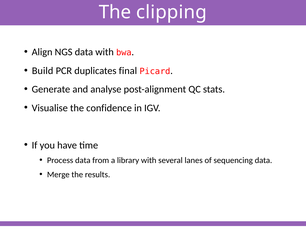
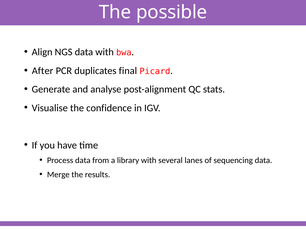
clipping: clipping -> possible (172, 12)
Build: Build -> After (43, 71)
